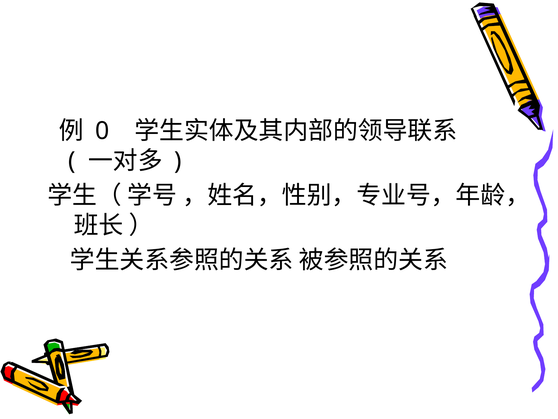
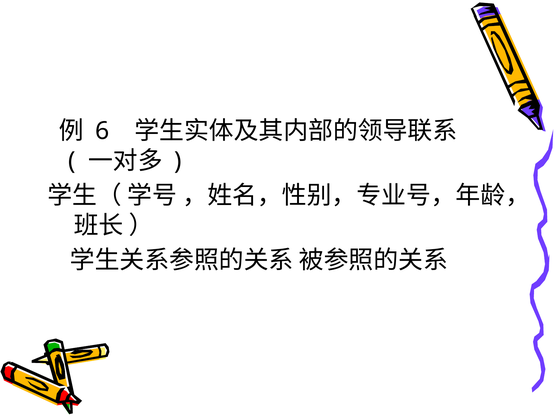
0: 0 -> 6 (102, 131)
